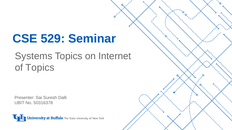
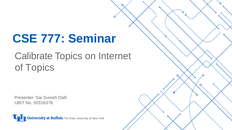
529: 529 -> 777 (53, 39)
Systems: Systems -> Calibrate (34, 56)
